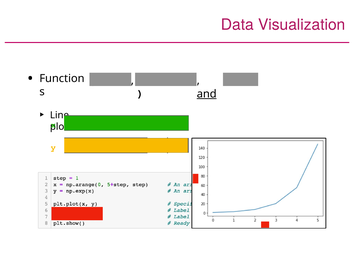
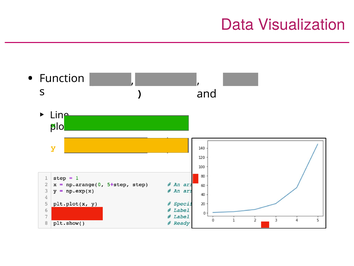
and underline: present -> none (207, 94)
